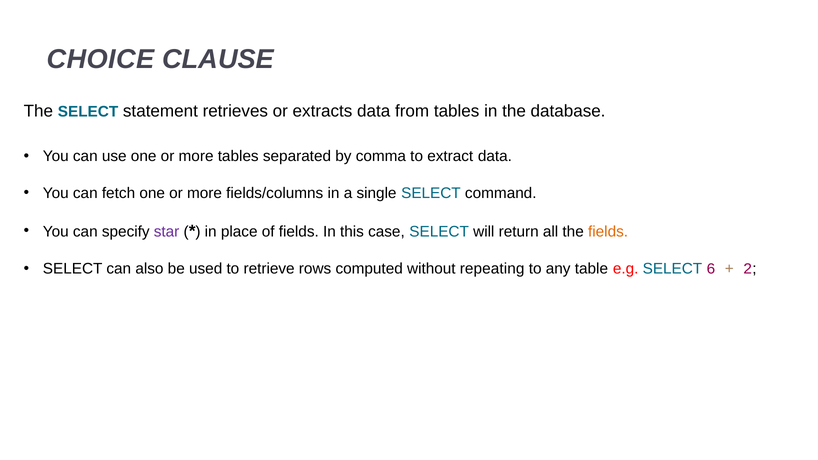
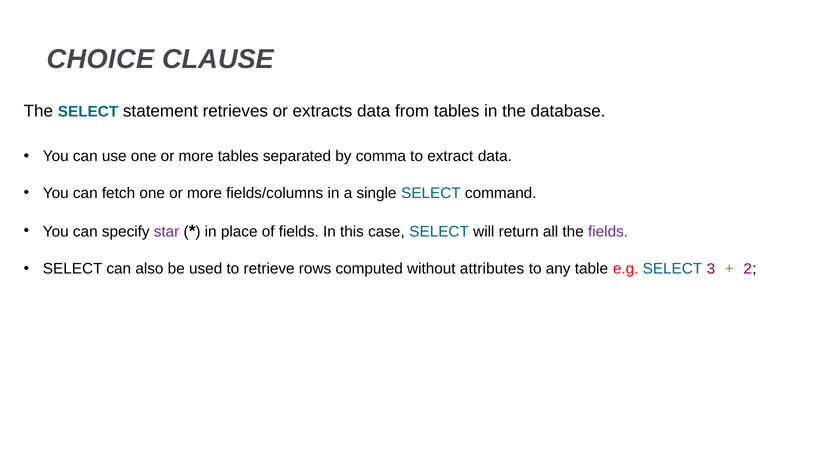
fields colour: orange -> purple (608, 232)
repeating: repeating -> attributes (492, 269)
6: 6 -> 3 (711, 269)
